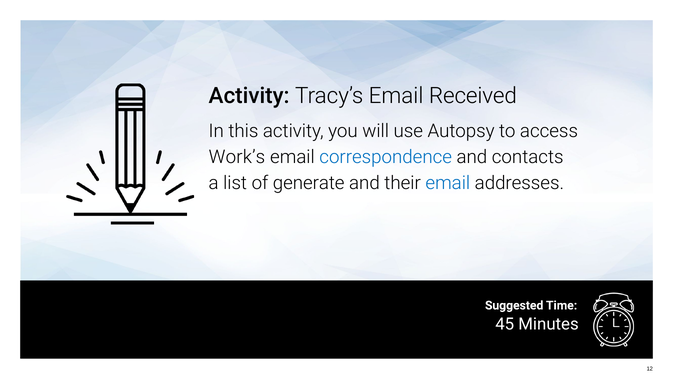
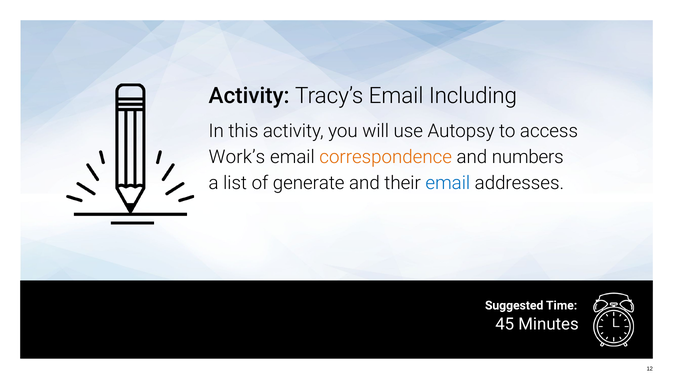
Received: Received -> Including (473, 96)
correspondence colour: blue -> orange (386, 157)
contacts: contacts -> numbers (528, 157)
